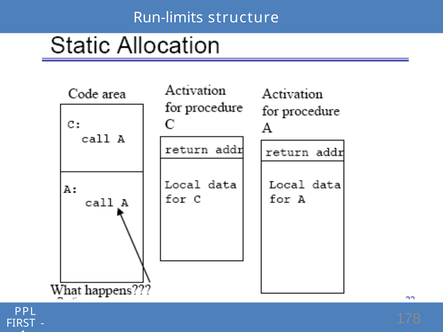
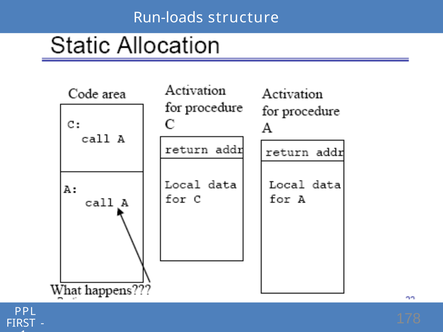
Run-limits: Run-limits -> Run-loads (168, 18)
